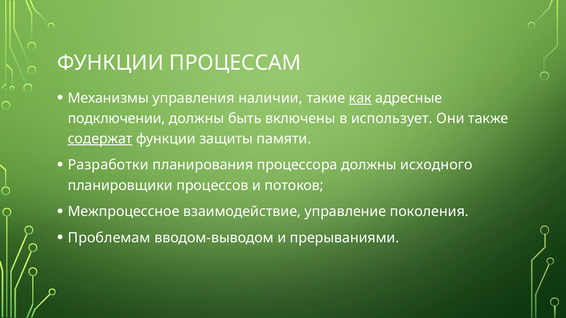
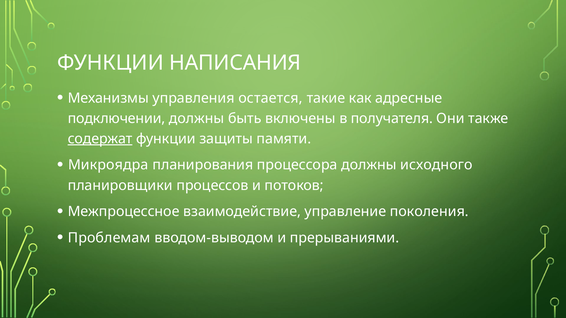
ПРОЦЕССАМ: ПРОЦЕССАМ -> НАПИСАНИЯ (235, 63)
наличии: наличии -> остается (271, 98)
как underline: present -> none (360, 98)
использует: использует -> получателя (392, 119)
Разработки: Разработки -> Микроядра (108, 165)
